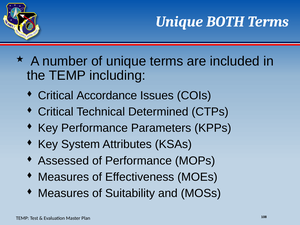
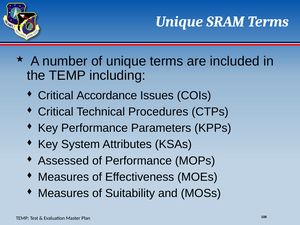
BOTH: BOTH -> SRAM (225, 22)
Determined: Determined -> Procedures (158, 112)
